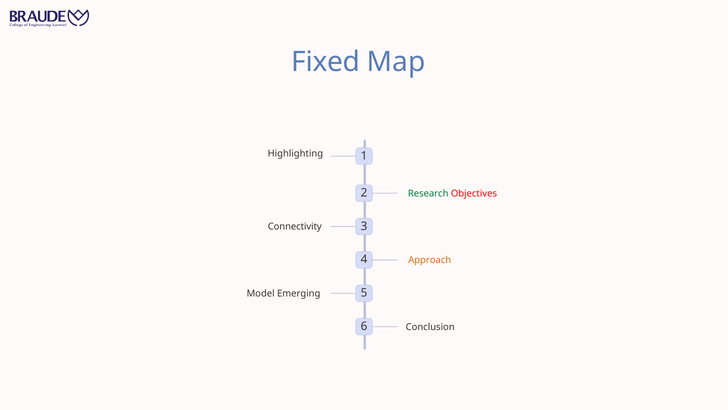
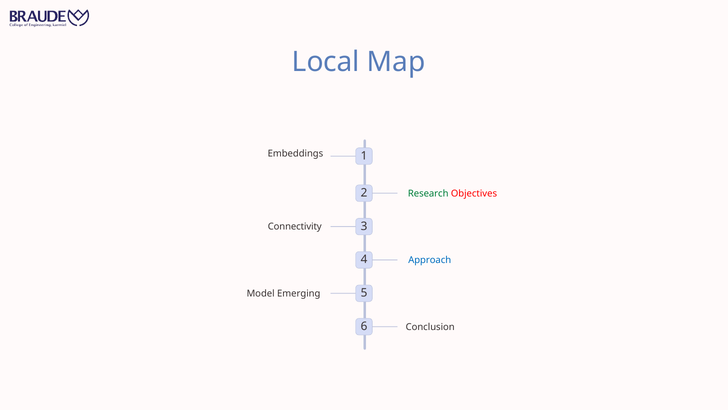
Fixed: Fixed -> Local (326, 62)
Highlighting: Highlighting -> Embeddings (295, 154)
Approach colour: orange -> blue (430, 260)
